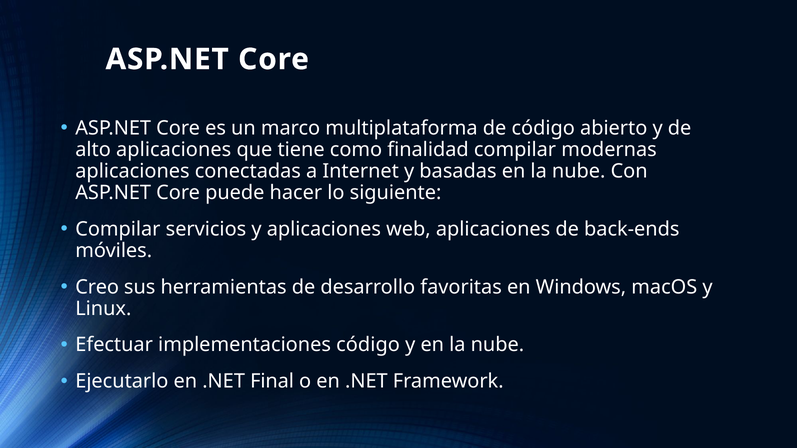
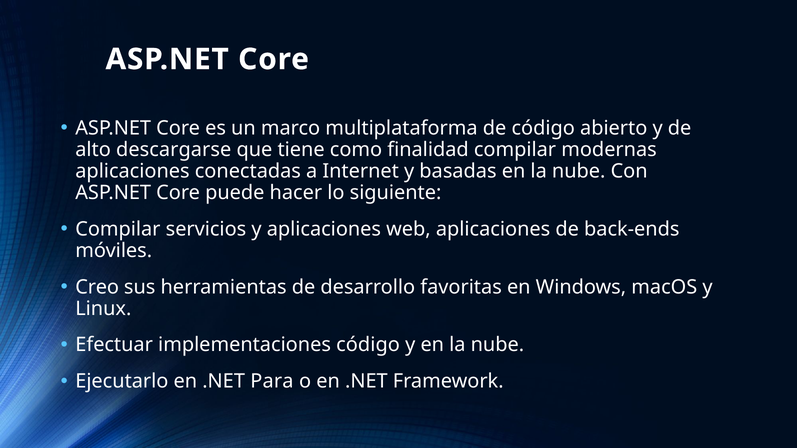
alto aplicaciones: aplicaciones -> descargarse (174, 150)
Final: Final -> Para (272, 382)
